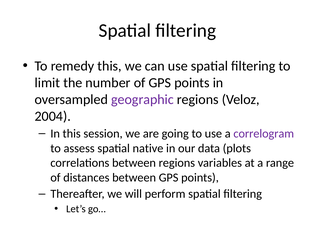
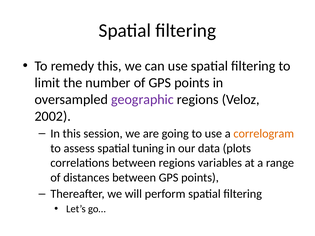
2004: 2004 -> 2002 (53, 116)
correlogram colour: purple -> orange (264, 134)
native: native -> tuning (148, 148)
